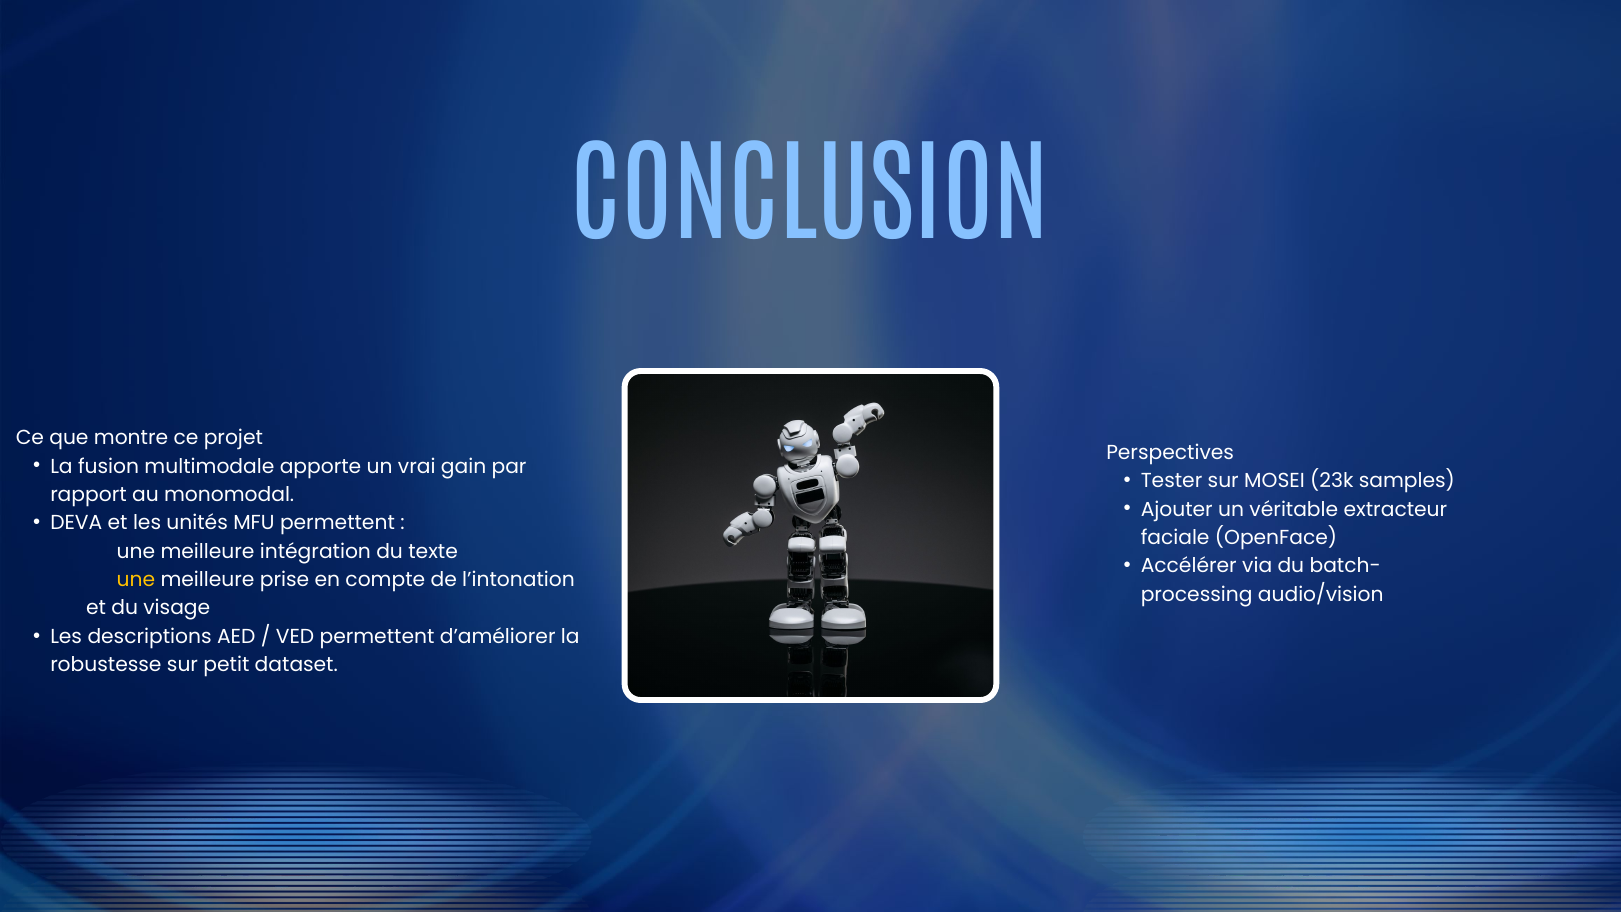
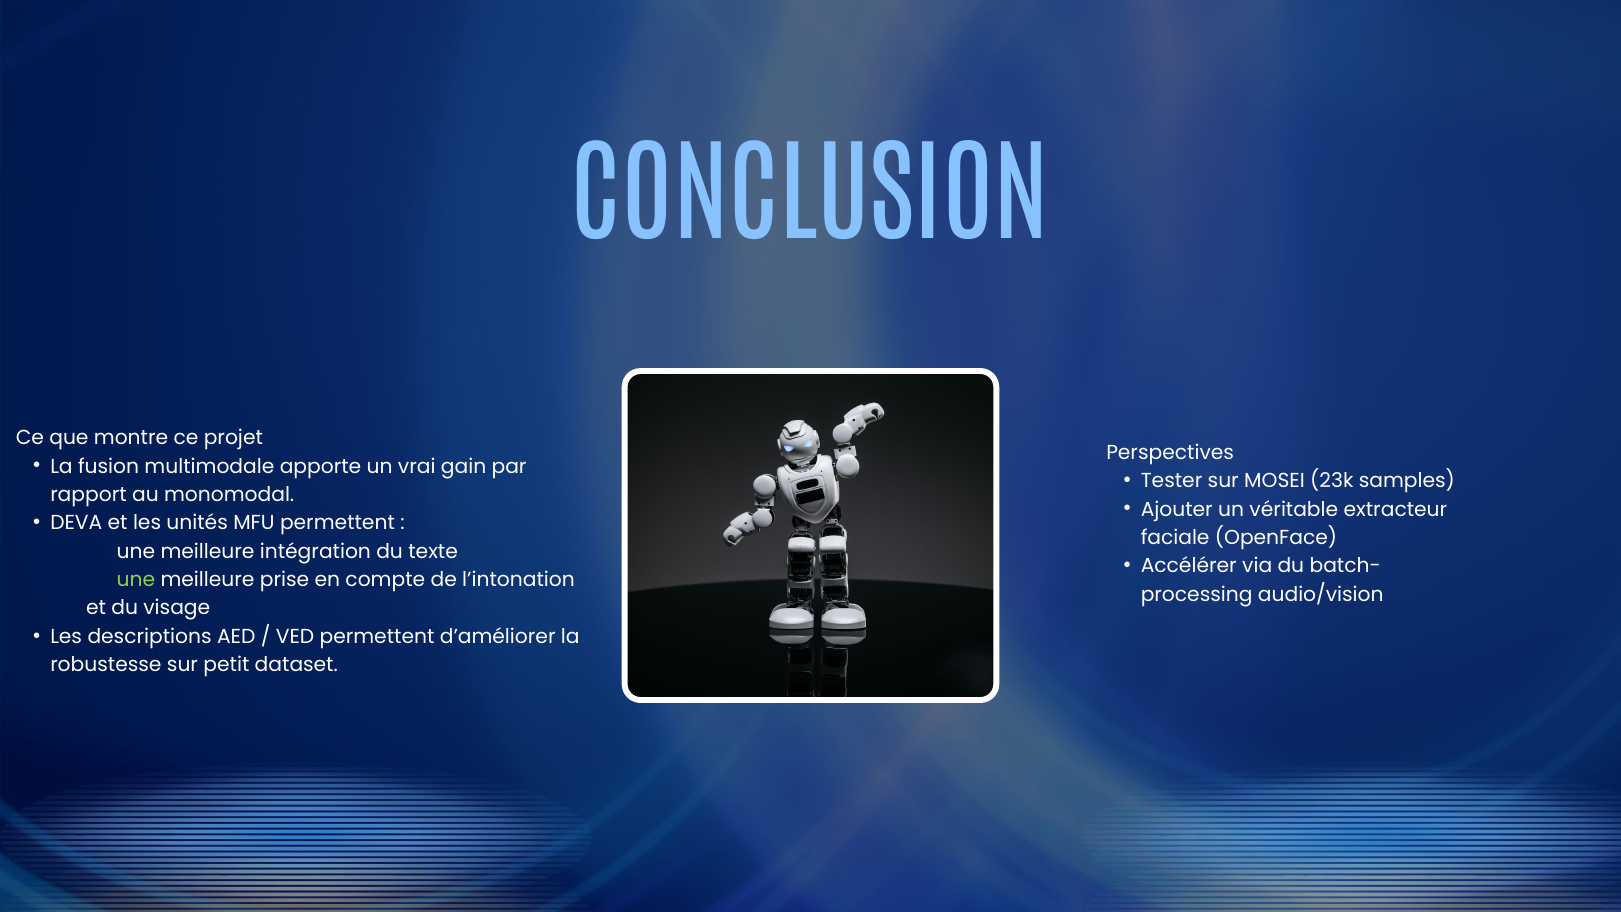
une colour: yellow -> light green (136, 580)
